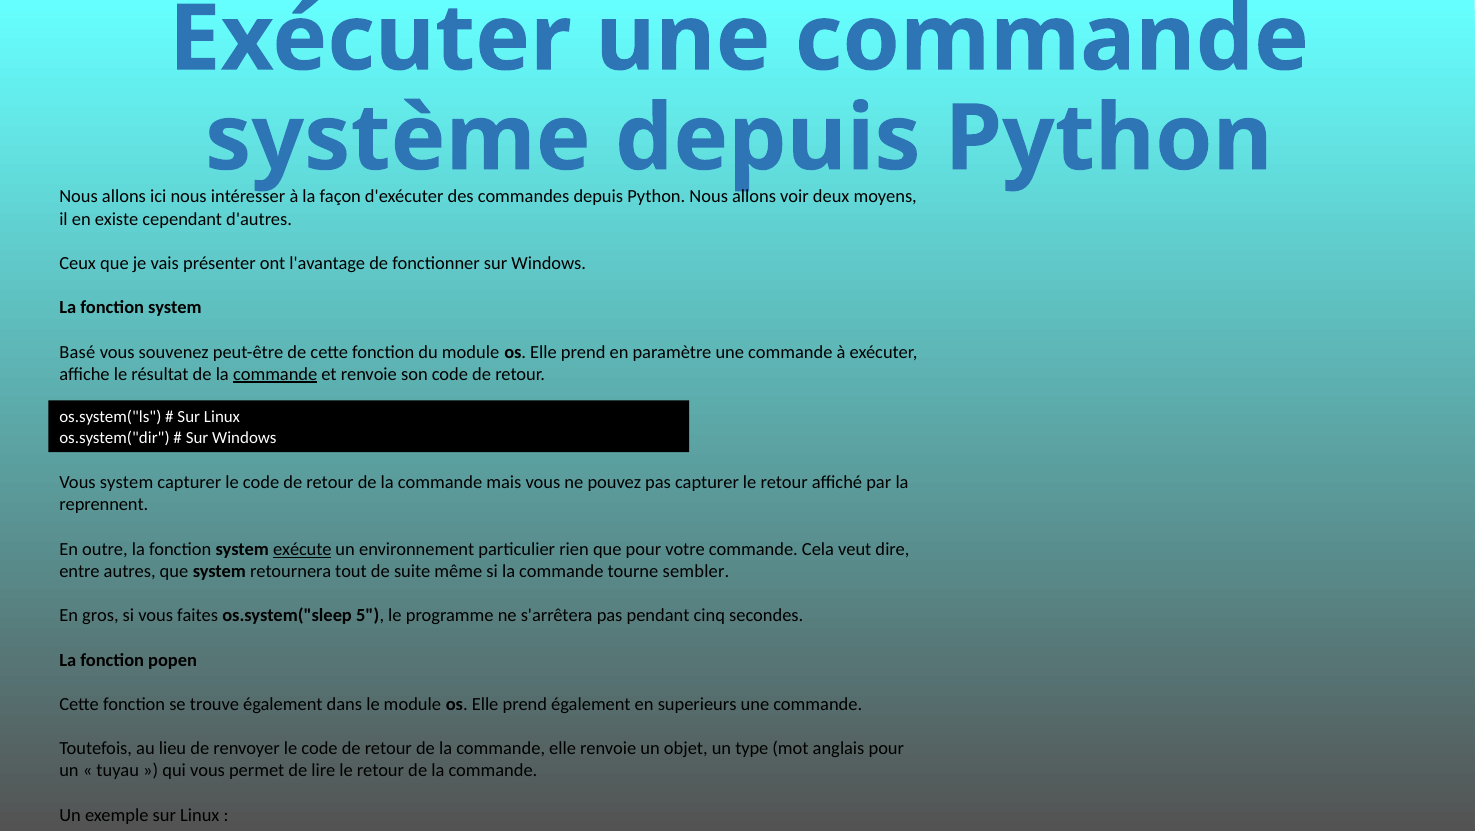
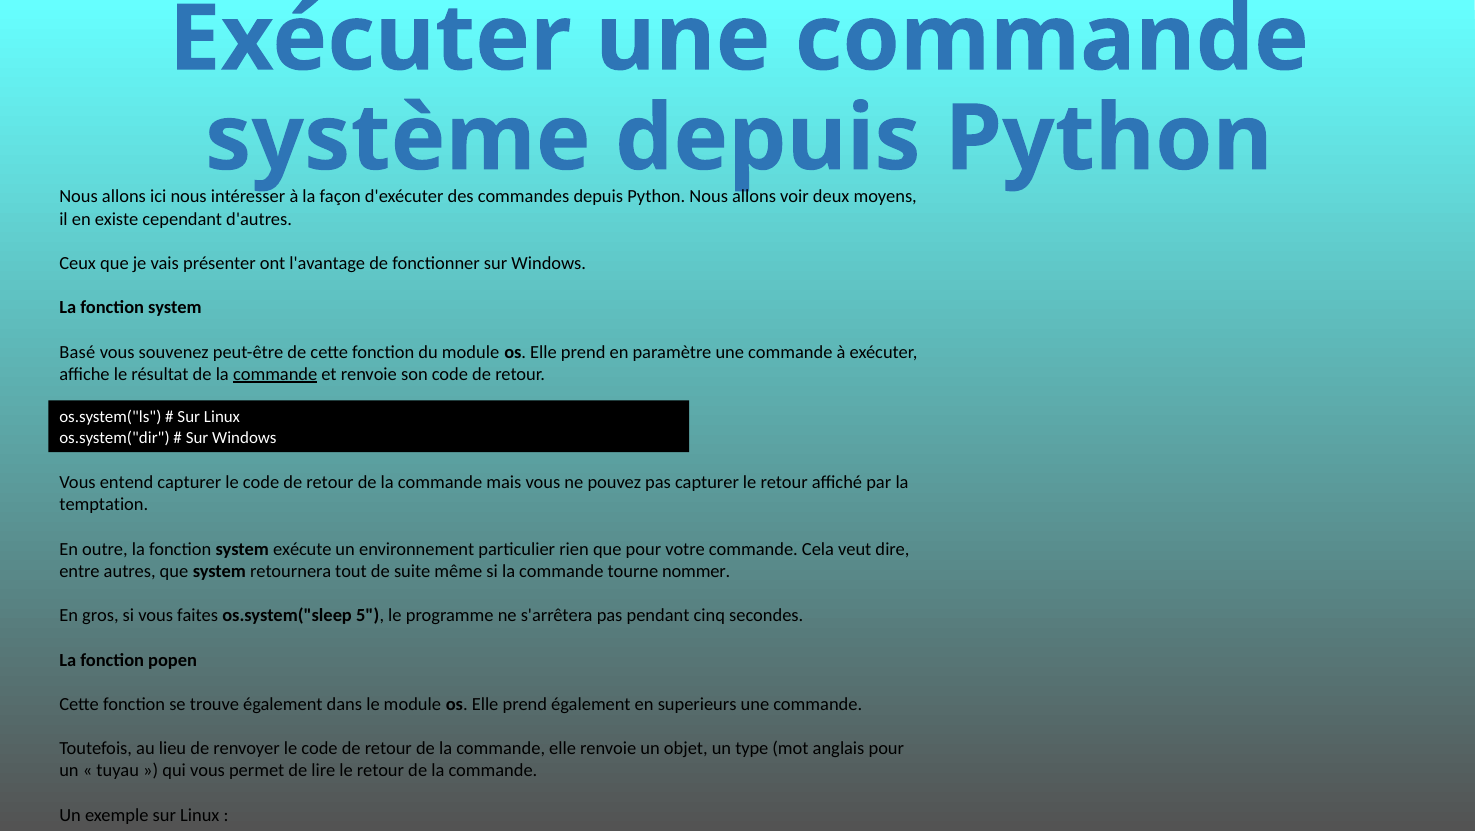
Vous system: system -> entend (127, 483)
reprennent: reprennent -> temptation (104, 505)
exécute underline: present -> none (302, 549)
sembler: sembler -> nommer (696, 572)
